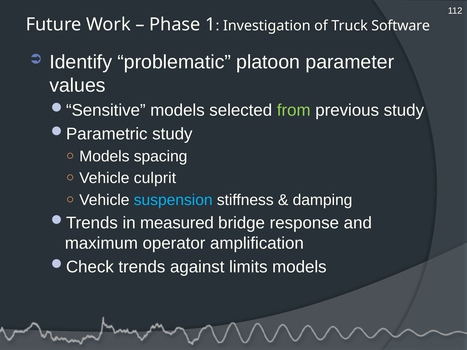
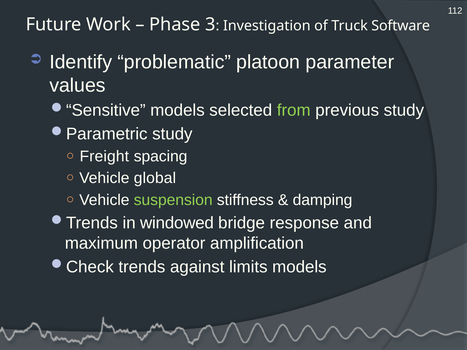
1: 1 -> 3 (210, 25)
Models: Models -> Freight (104, 157)
culprit: culprit -> global (155, 178)
suspension colour: light blue -> light green (173, 200)
measured: measured -> windowed (177, 223)
